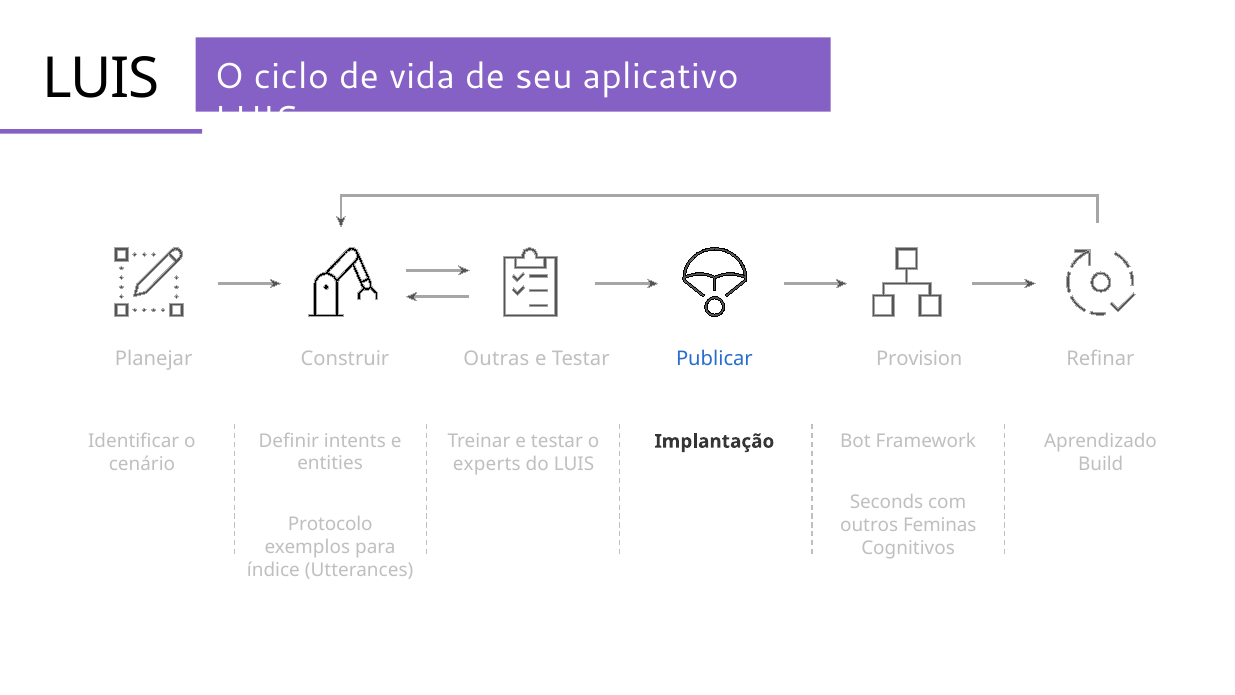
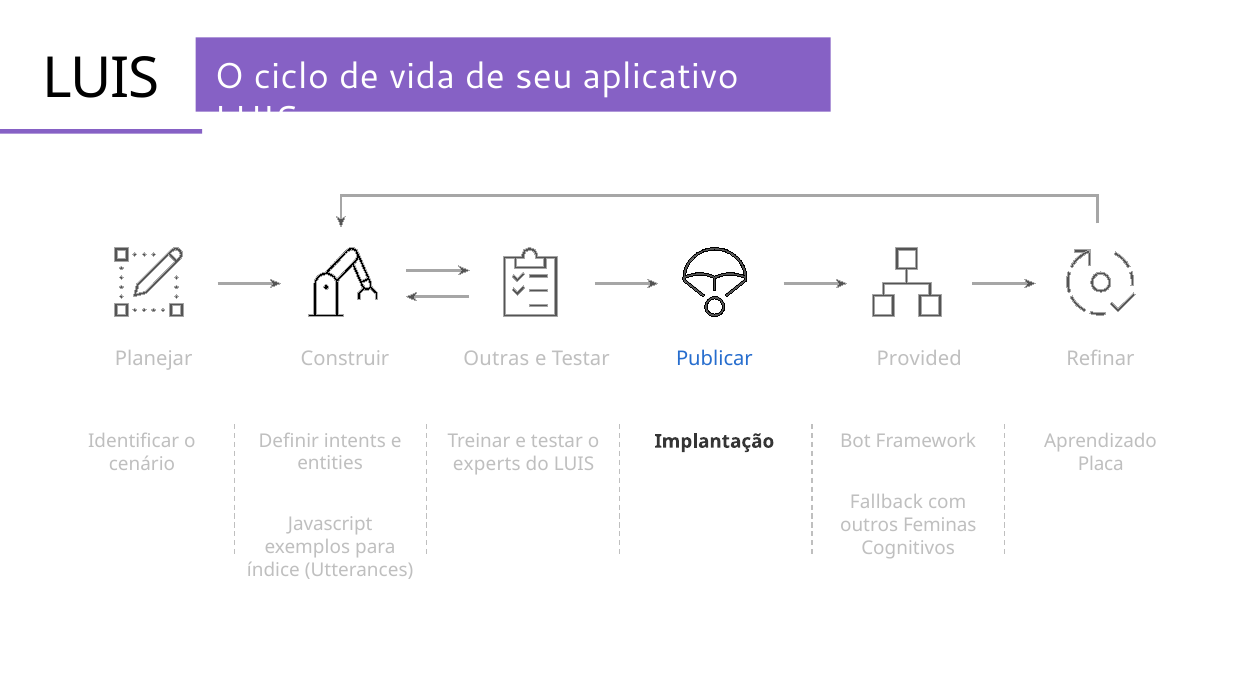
Provision: Provision -> Provided (919, 359)
Build: Build -> Placa (1101, 464)
Seconds: Seconds -> Fallback (886, 502)
Protocolo: Protocolo -> Javascript (330, 524)
